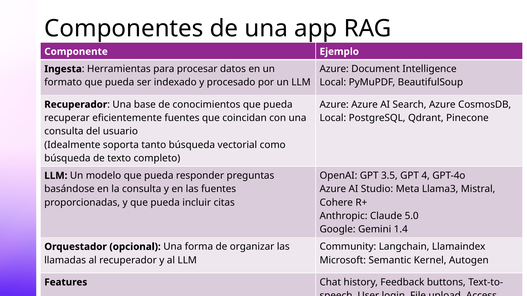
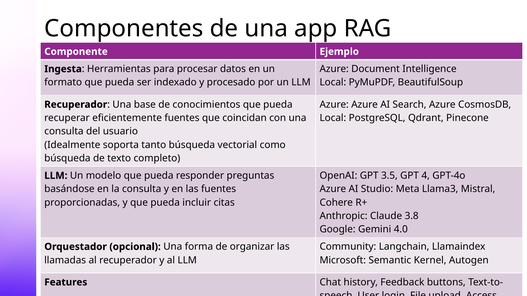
5.0: 5.0 -> 3.8 (412, 216)
1.4: 1.4 -> 4.0 (401, 230)
